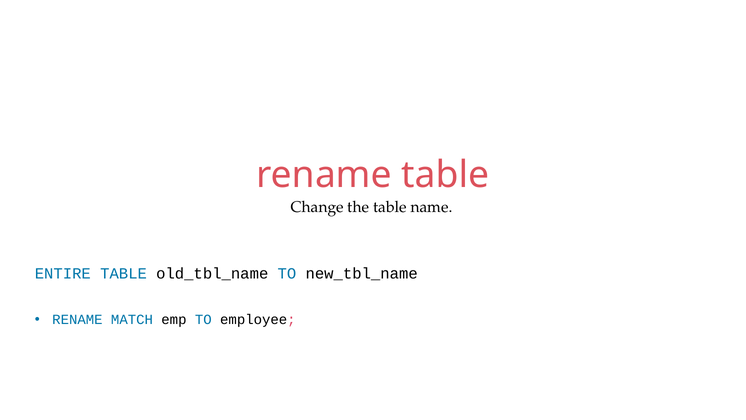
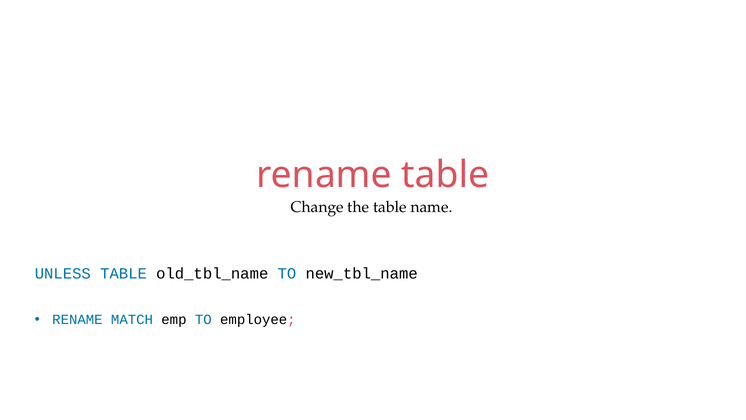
ENTIRE: ENTIRE -> UNLESS (63, 274)
